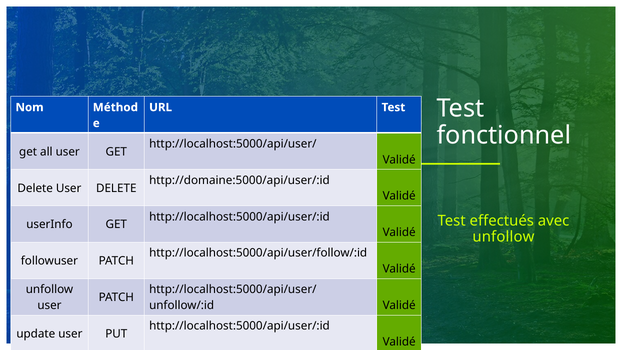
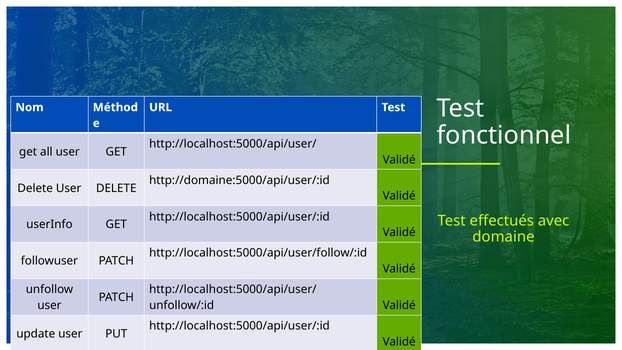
unfollow: unfollow -> domaine (503, 237)
